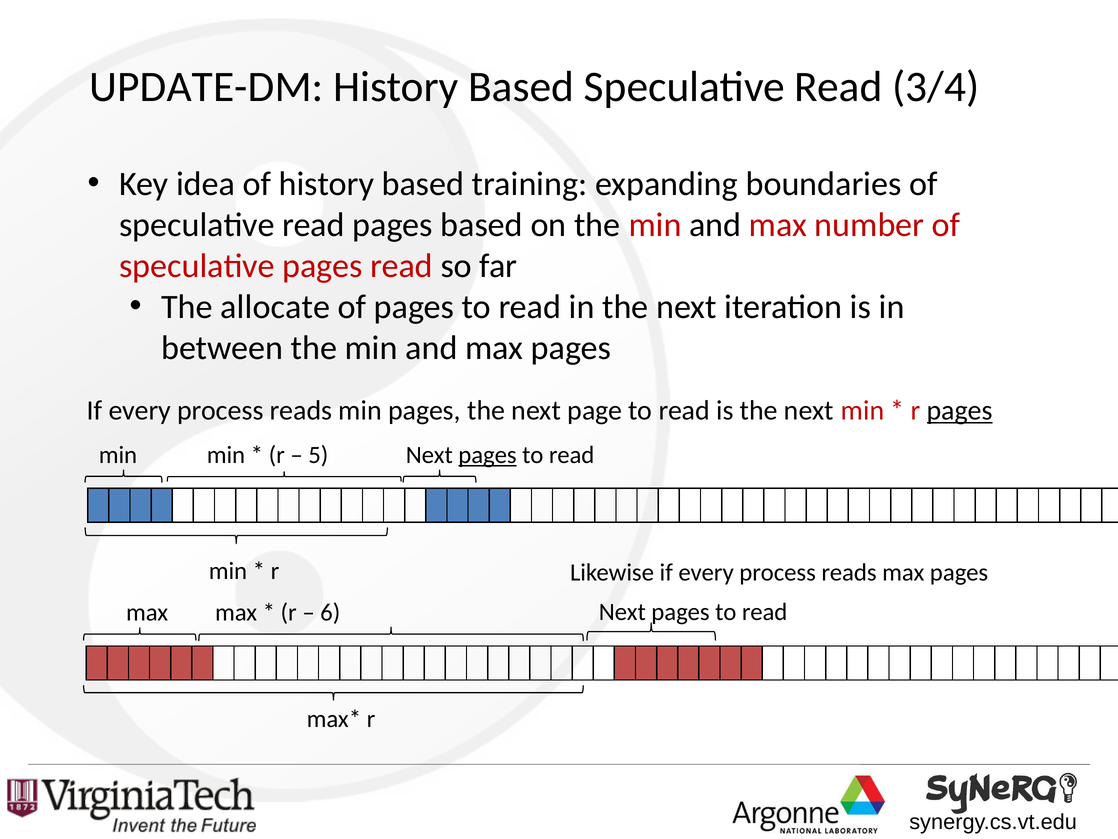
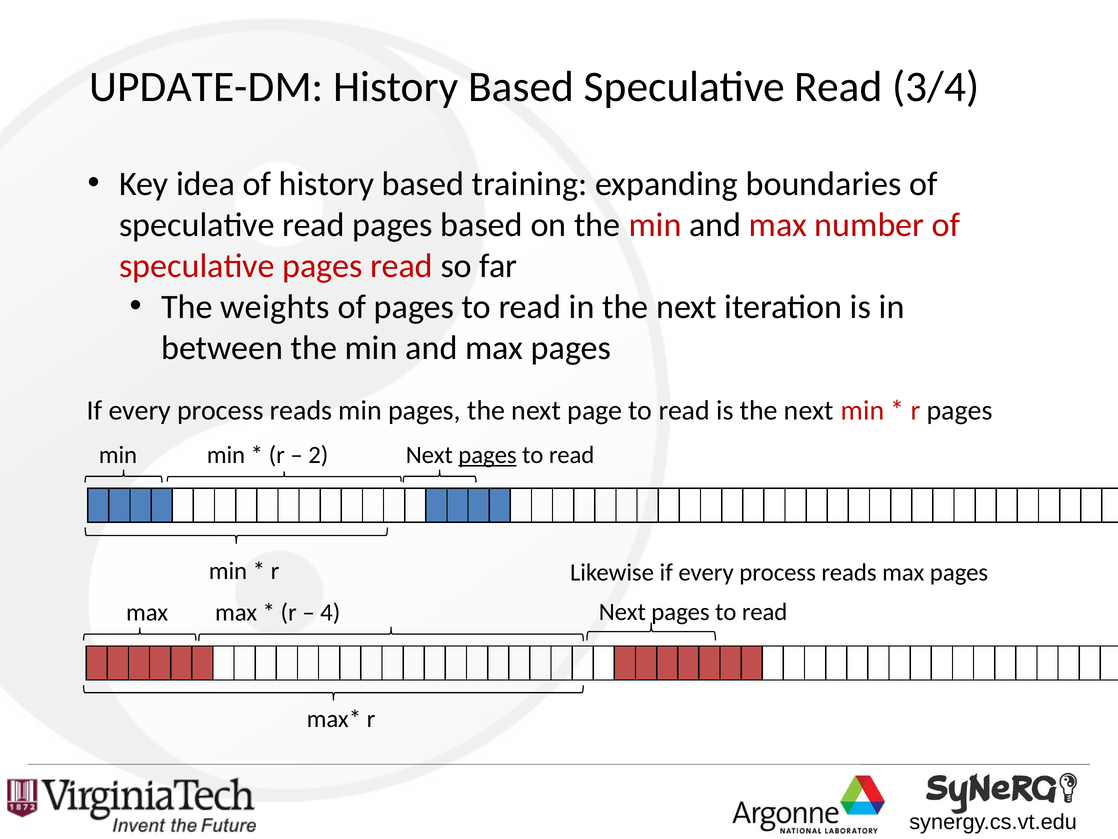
allocate: allocate -> weights (275, 307)
pages underline: present -> none (960, 410)
5: 5 -> 2 (318, 455)
6: 6 -> 4 (330, 612)
